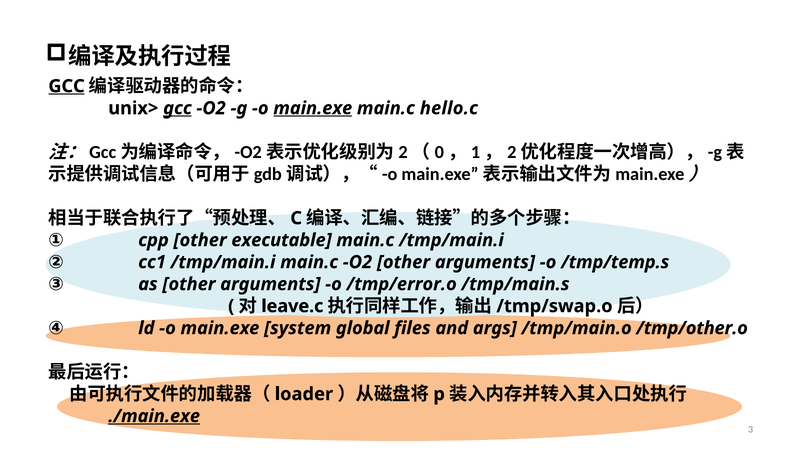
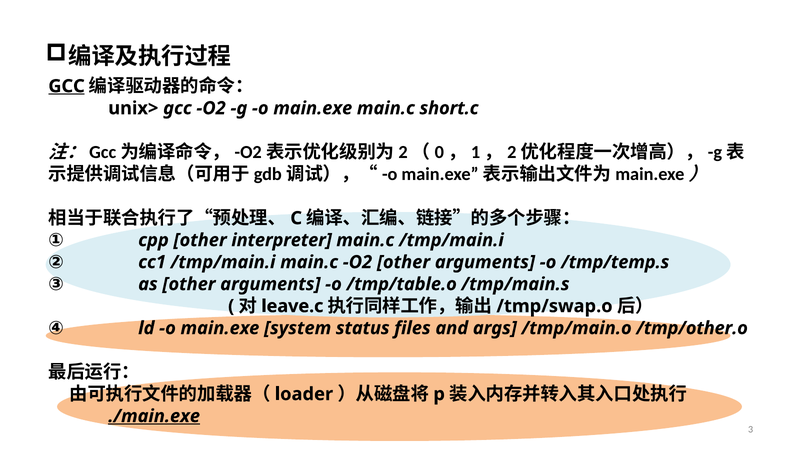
gcc underline: present -> none (177, 108)
main.exe underline: present -> none (313, 108)
hello.c: hello.c -> short.c (449, 108)
executable: executable -> interpreter (282, 240)
/tmp/error.o: /tmp/error.o -> /tmp/table.o (402, 284)
global: global -> status (363, 328)
